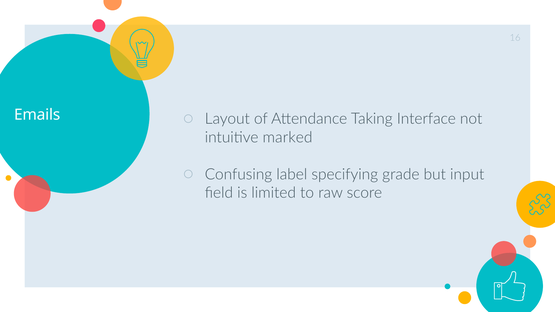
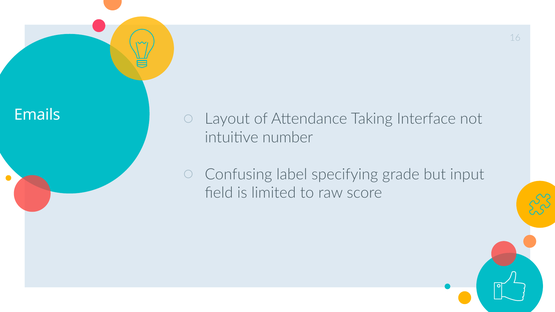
marked: marked -> number (288, 137)
